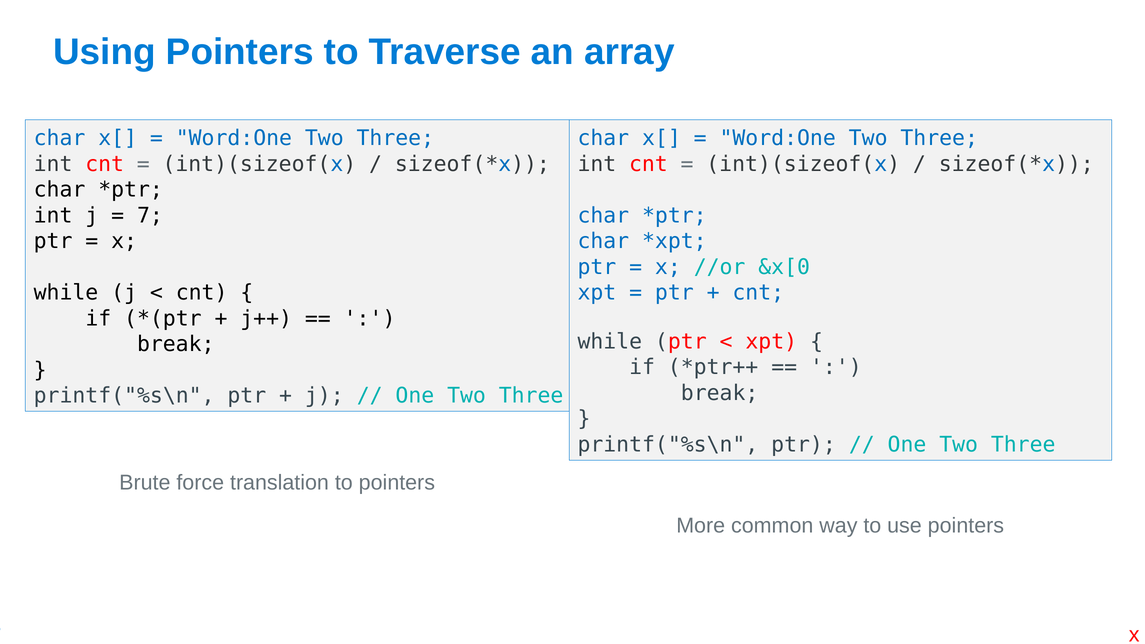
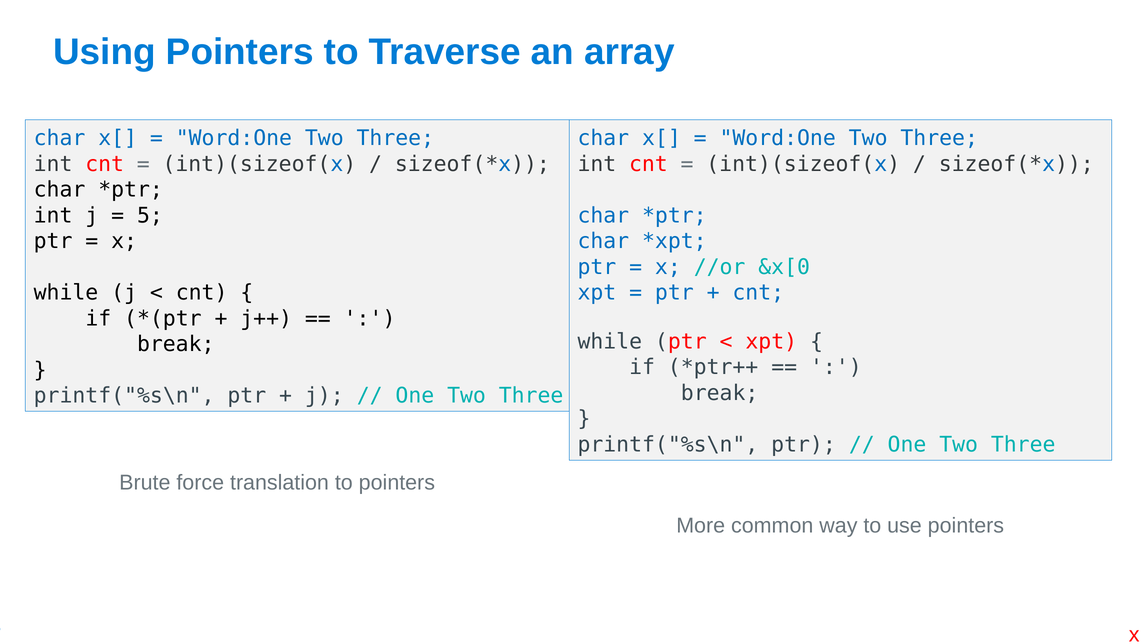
7: 7 -> 5 (150, 215)
